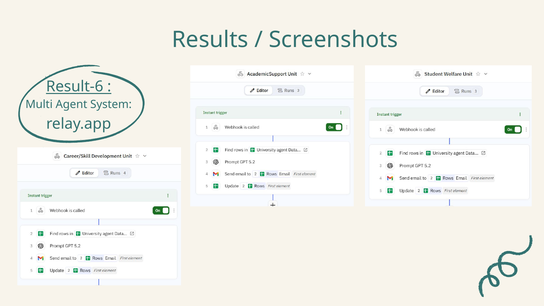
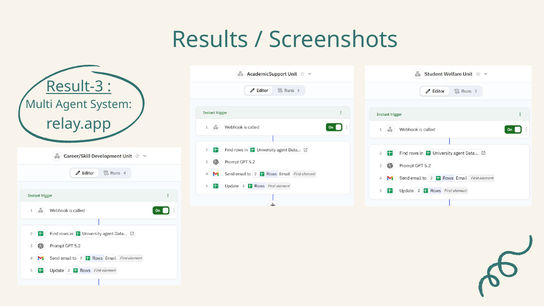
Result-6: Result-6 -> Result-3 (75, 87)
